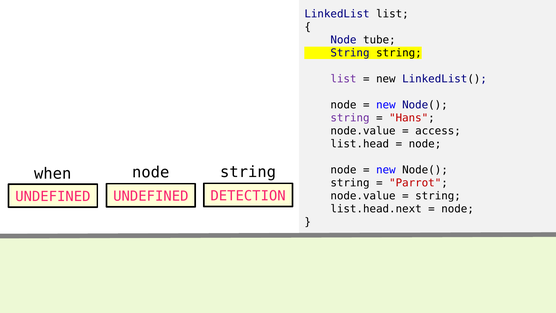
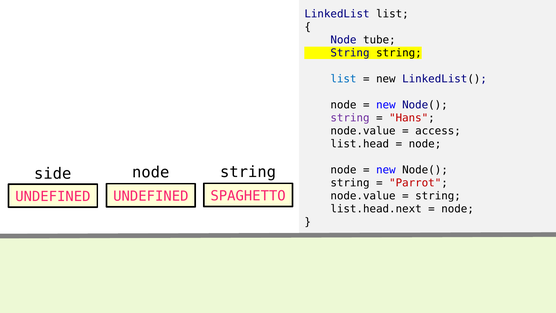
list colour: purple -> blue (343, 79)
when: when -> side (53, 174)
DETECTION: DETECTION -> SPAGHETTO (248, 196)
